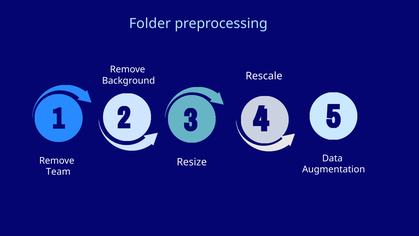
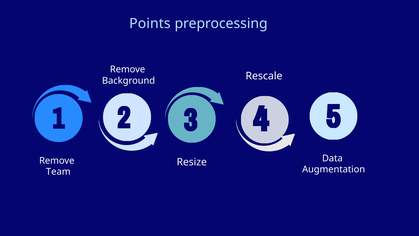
Folder: Folder -> Points (150, 24)
